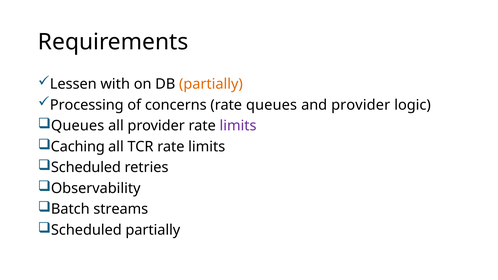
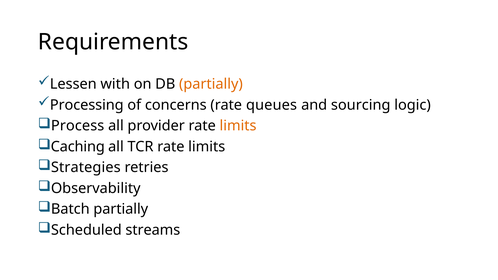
and provider: provider -> sourcing (361, 105)
Queues: Queues -> Process (78, 126)
limits colour: purple -> orange (238, 126)
Scheduled: Scheduled -> Strategies (86, 168)
Batch streams: streams -> partially (121, 209)
Scheduled partially: partially -> streams (153, 230)
